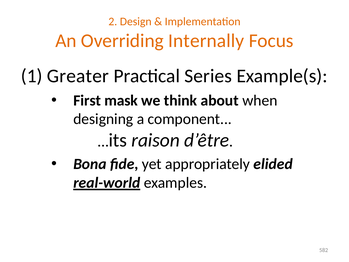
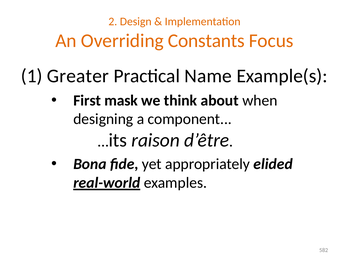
Internally: Internally -> Constants (206, 41)
Series: Series -> Name (208, 76)
